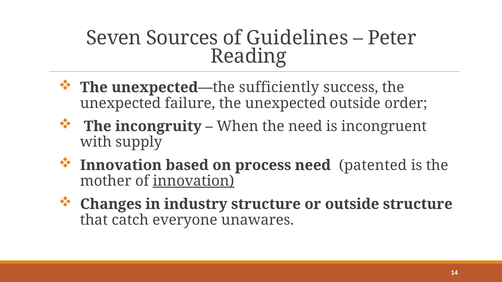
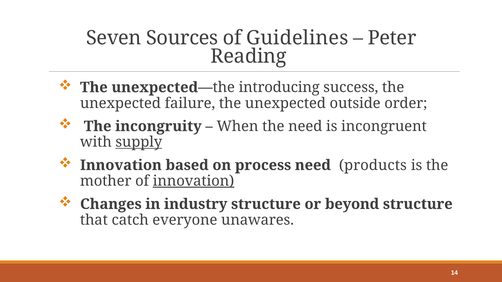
sufficiently: sufficiently -> introducing (279, 87)
supply underline: none -> present (139, 142)
patented: patented -> products (373, 165)
or outside: outside -> beyond (352, 204)
